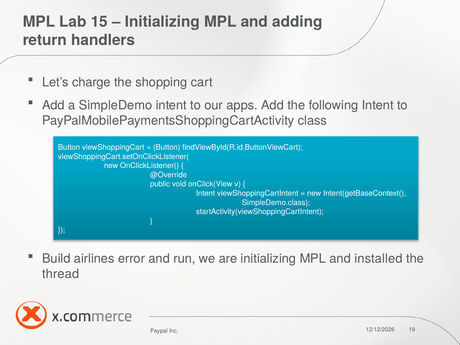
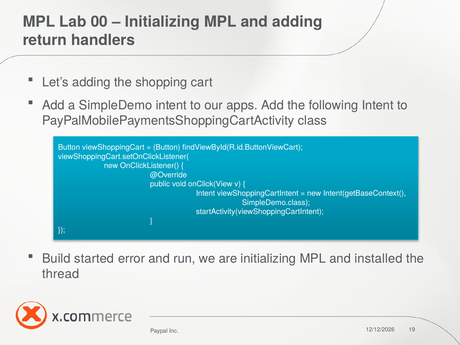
15: 15 -> 00 (99, 22)
Let’s charge: charge -> adding (91, 82)
airlines: airlines -> started (94, 259)
